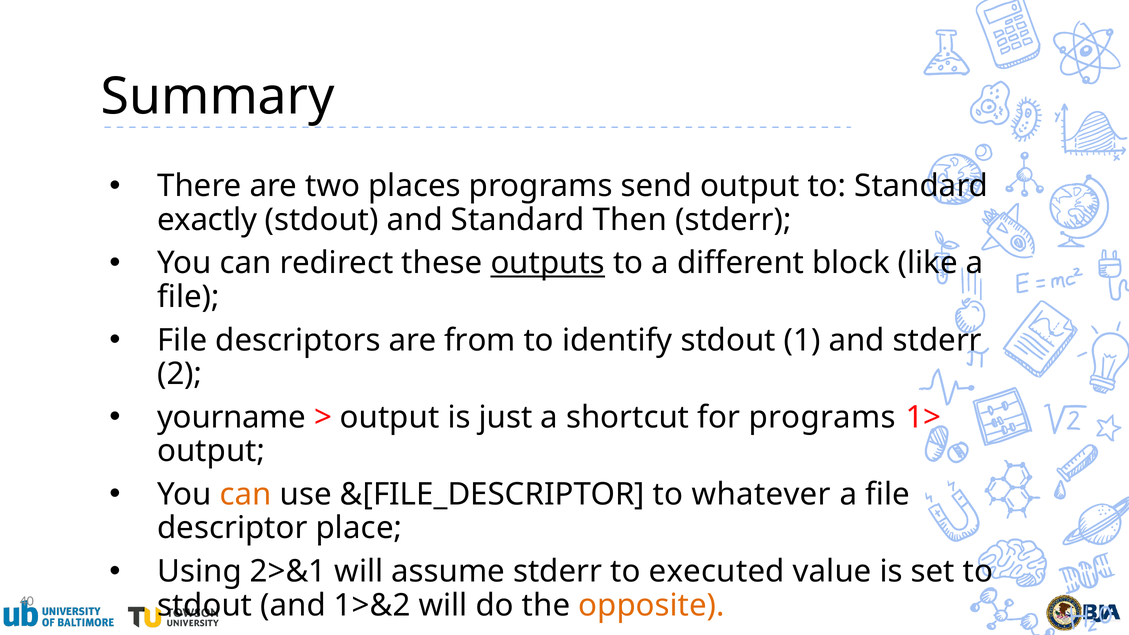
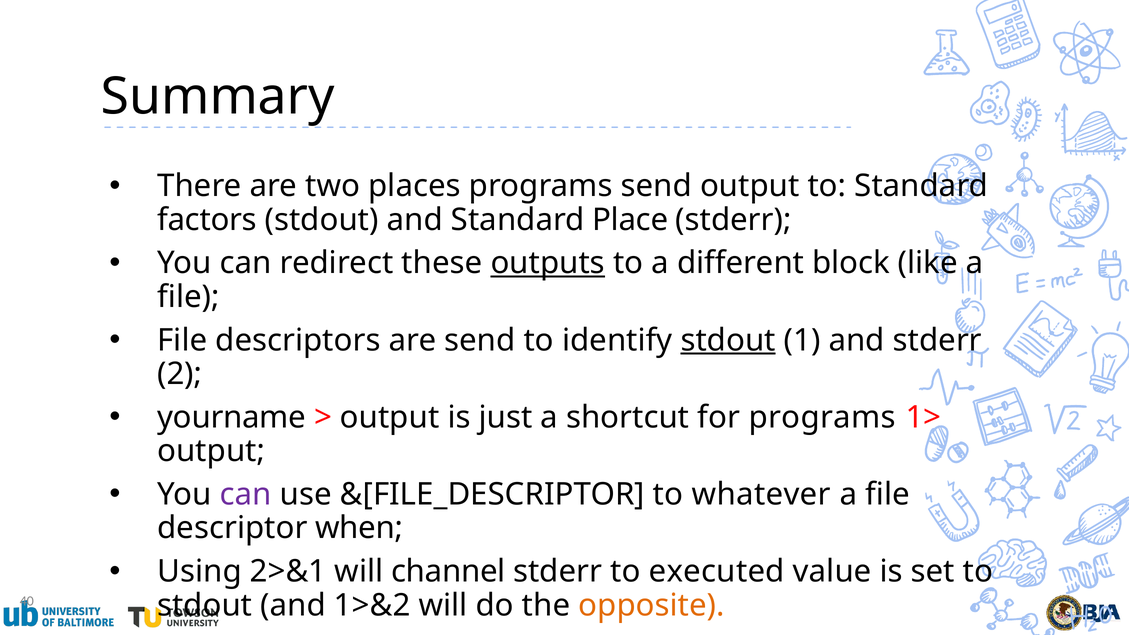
exactly: exactly -> factors (207, 220)
Then: Then -> Place (630, 220)
are from: from -> send (480, 340)
stdout underline: none -> present (728, 340)
can colour: orange -> purple (246, 494)
place: place -> when (359, 528)
assume: assume -> channel (448, 571)
